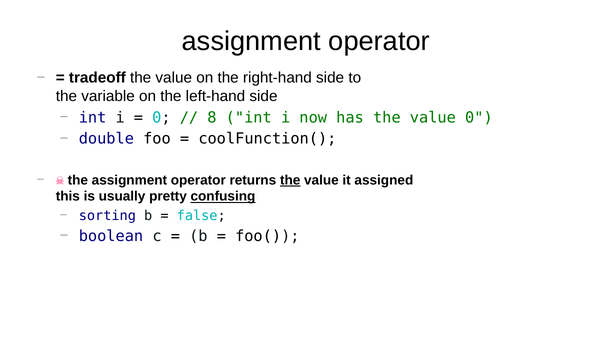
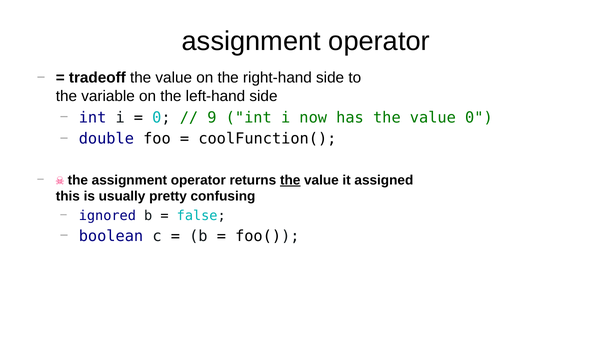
8: 8 -> 9 (212, 118)
confusing underline: present -> none (223, 197)
sorting: sorting -> ignored (107, 216)
